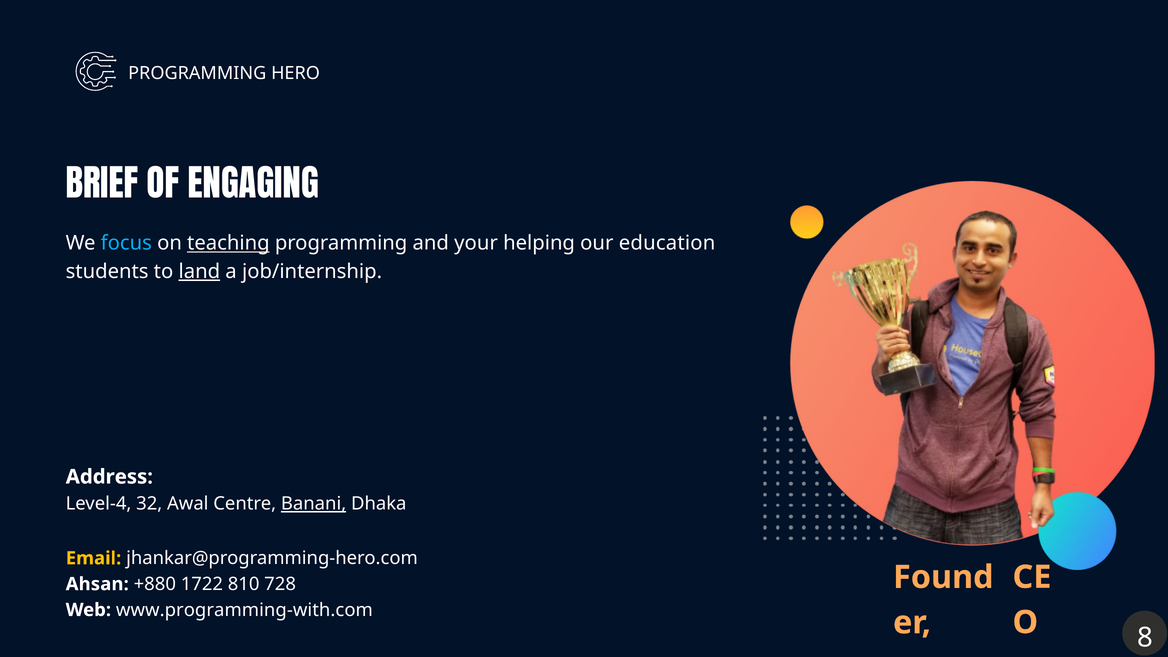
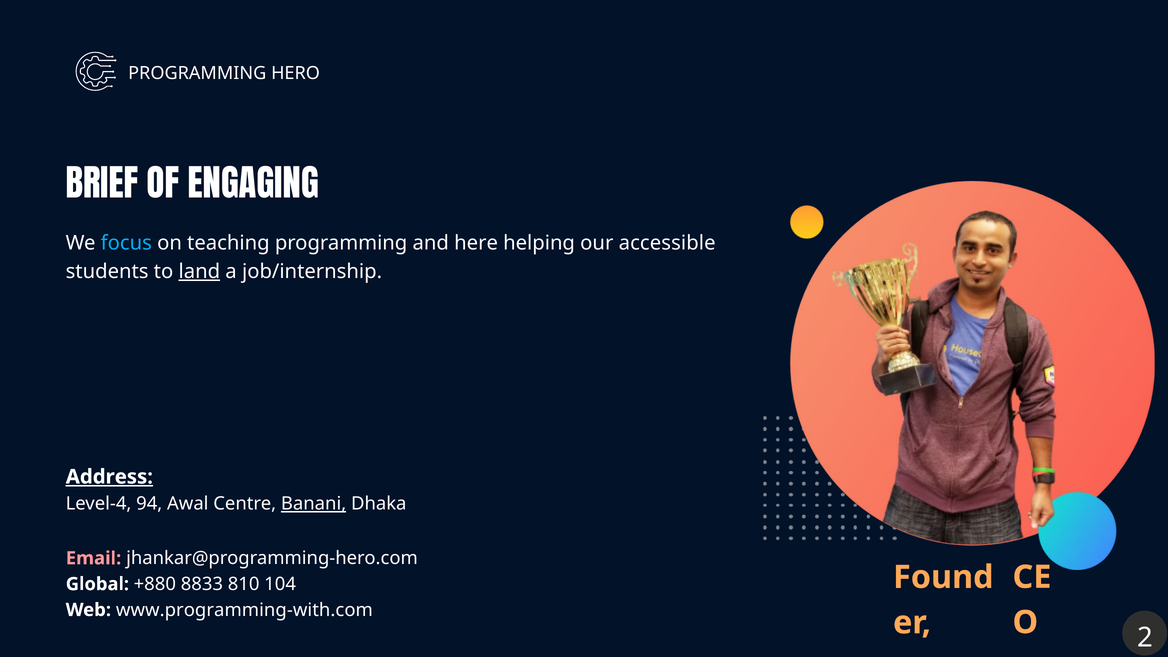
teaching underline: present -> none (228, 243)
your: your -> here (476, 243)
education: education -> accessible (667, 243)
Address underline: none -> present (109, 477)
32: 32 -> 94 (149, 504)
Email colour: yellow -> pink (93, 558)
Ahsan: Ahsan -> Global (97, 584)
1722: 1722 -> 8833 (202, 584)
728: 728 -> 104 (280, 584)
8: 8 -> 2 (1145, 638)
